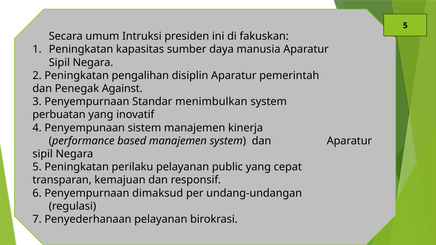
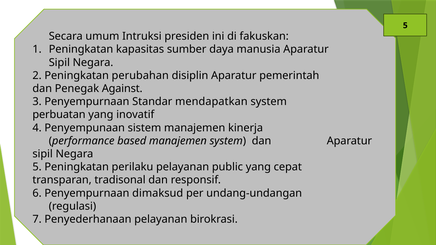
pengalihan: pengalihan -> perubahan (140, 76)
menimbulkan: menimbulkan -> mendapatkan (211, 102)
kemajuan: kemajuan -> tradisonal (120, 180)
